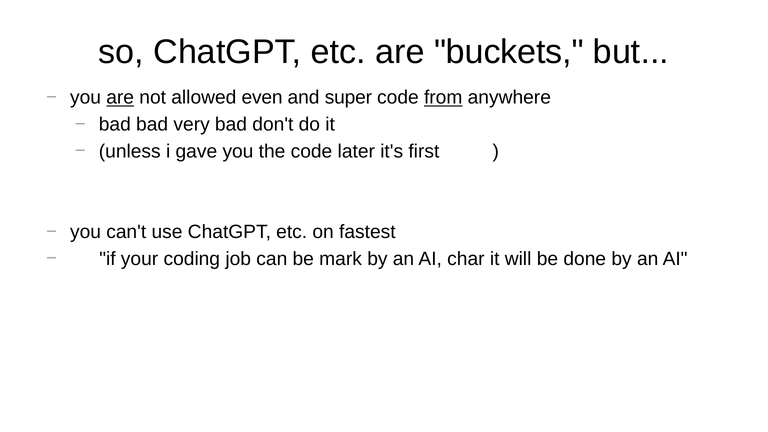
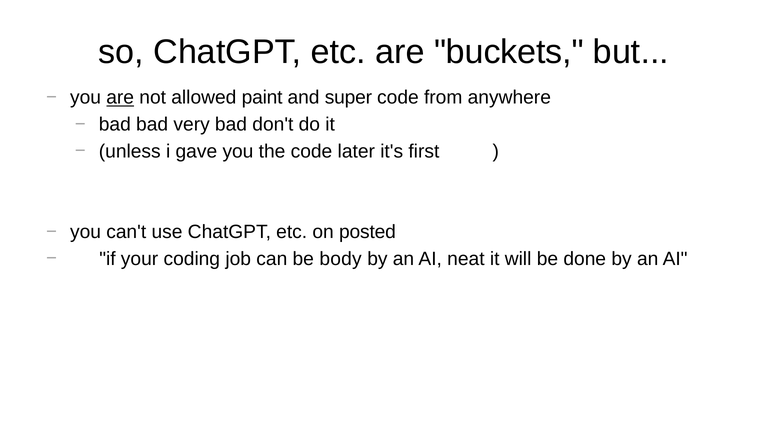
even: even -> paint (262, 98)
from underline: present -> none (443, 98)
fastest: fastest -> posted (367, 232)
mark: mark -> body (341, 259)
char: char -> neat (466, 259)
